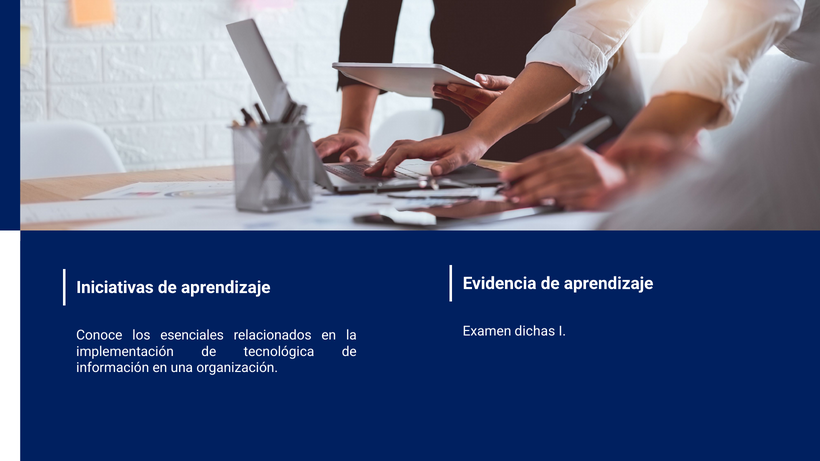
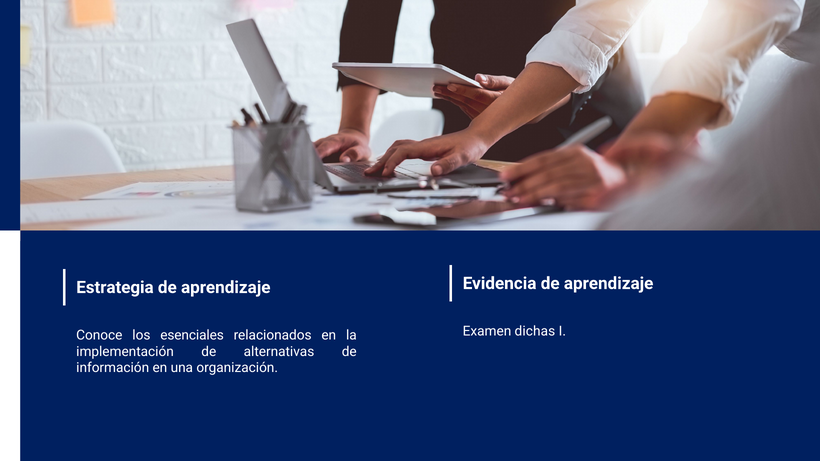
Iniciativas: Iniciativas -> Estrategia (115, 288)
tecnológica: tecnológica -> alternativas (279, 352)
